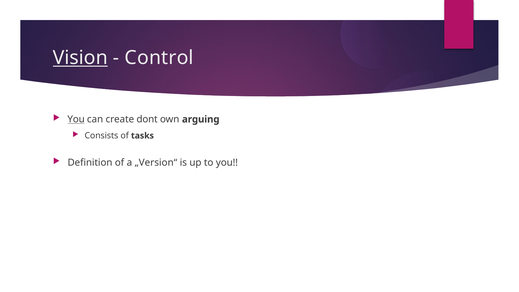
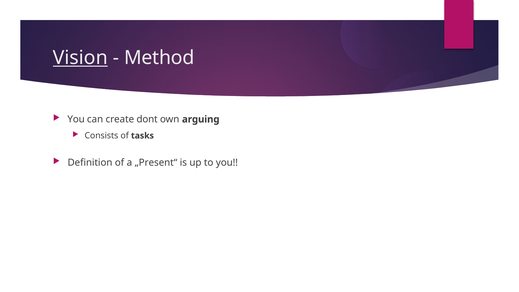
Control: Control -> Method (159, 58)
You underline: present -> none (76, 119)
„Version“: „Version“ -> „Present“ (156, 163)
